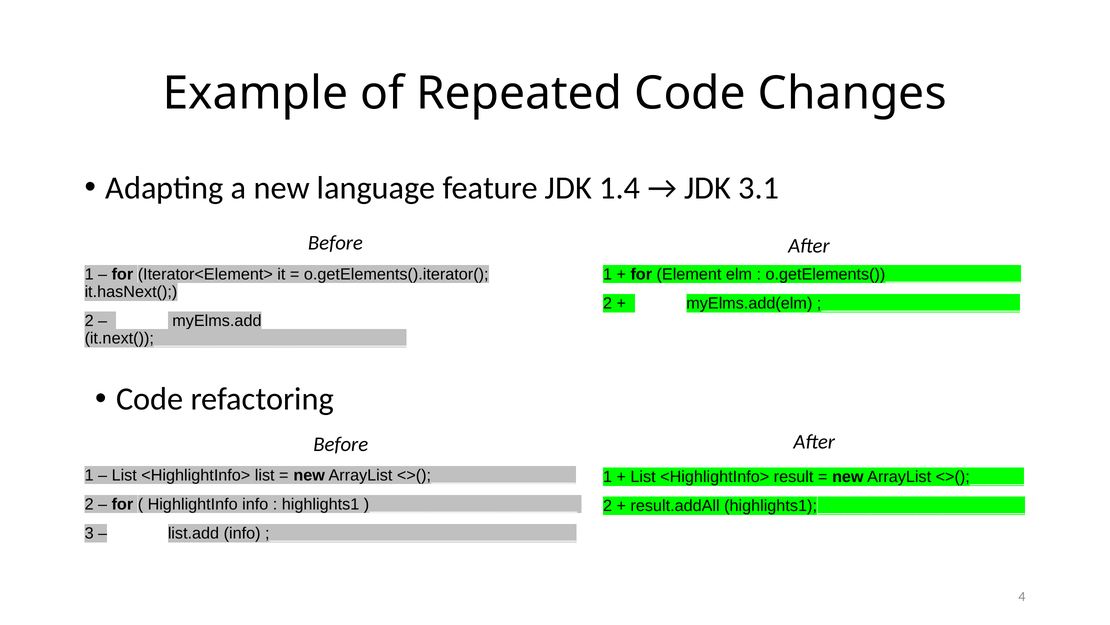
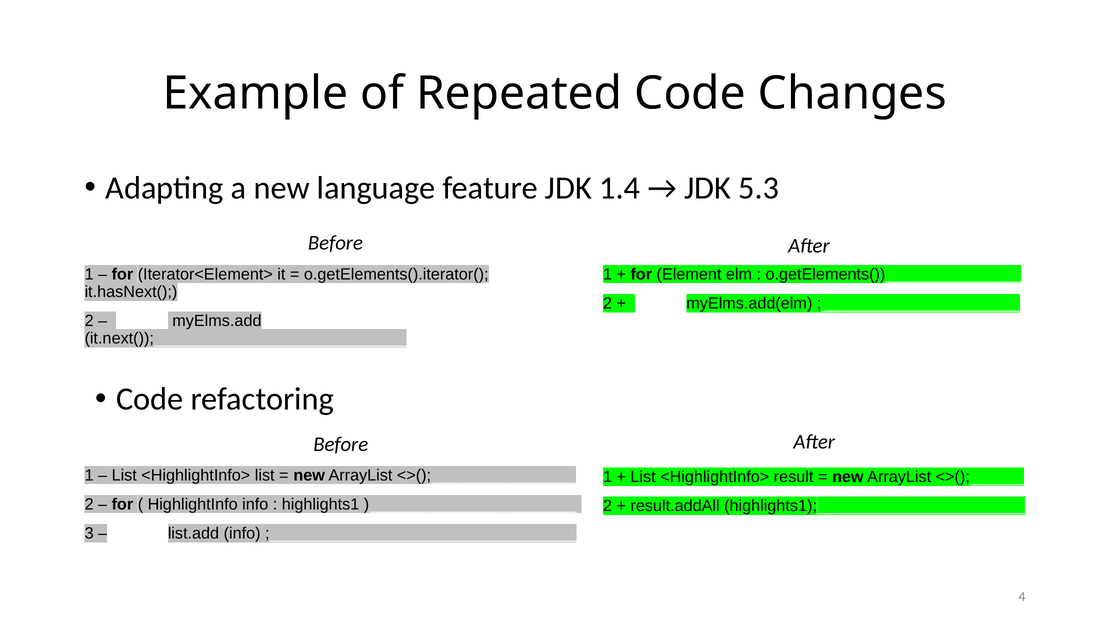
3.1: 3.1 -> 5.3 (759, 188)
